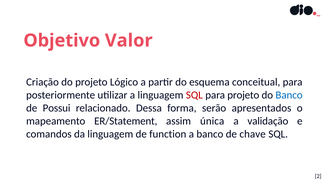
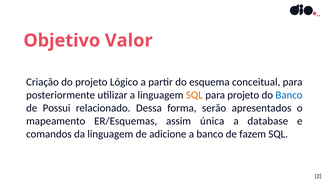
SQL colour: red -> orange (194, 95)
ER/Statement: ER/Statement -> ER/Esquemas (126, 121)
validação: validação -> database (268, 121)
function: function -> adicione (168, 134)
chave: chave -> fazem (253, 134)
